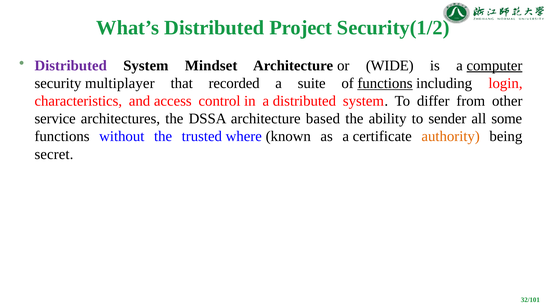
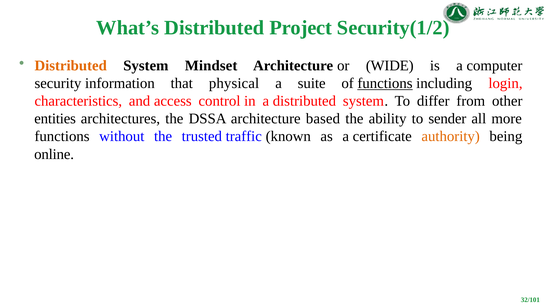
Distributed colour: purple -> orange (71, 66)
computer underline: present -> none (494, 66)
multiplayer: multiplayer -> information (120, 83)
recorded: recorded -> physical (234, 83)
service: service -> entities (55, 119)
some: some -> more (507, 119)
where: where -> traffic (244, 136)
secret: secret -> online (54, 154)
